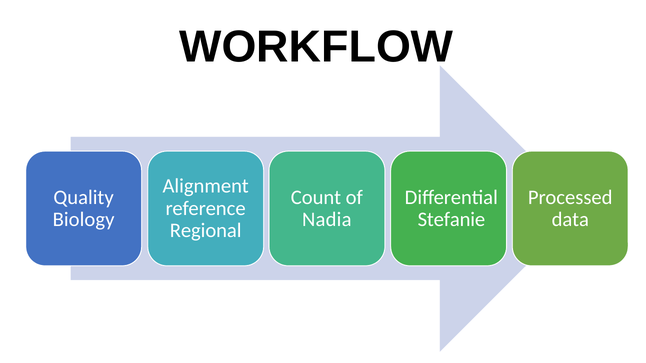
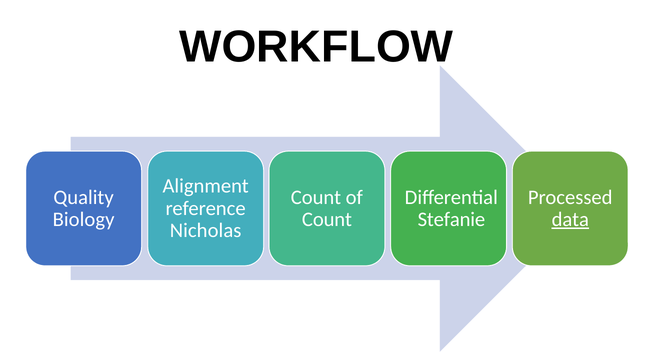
Nadia: Nadia -> Count (327, 220)
data underline: none -> present (570, 220)
Regional: Regional -> Nicholas (206, 231)
